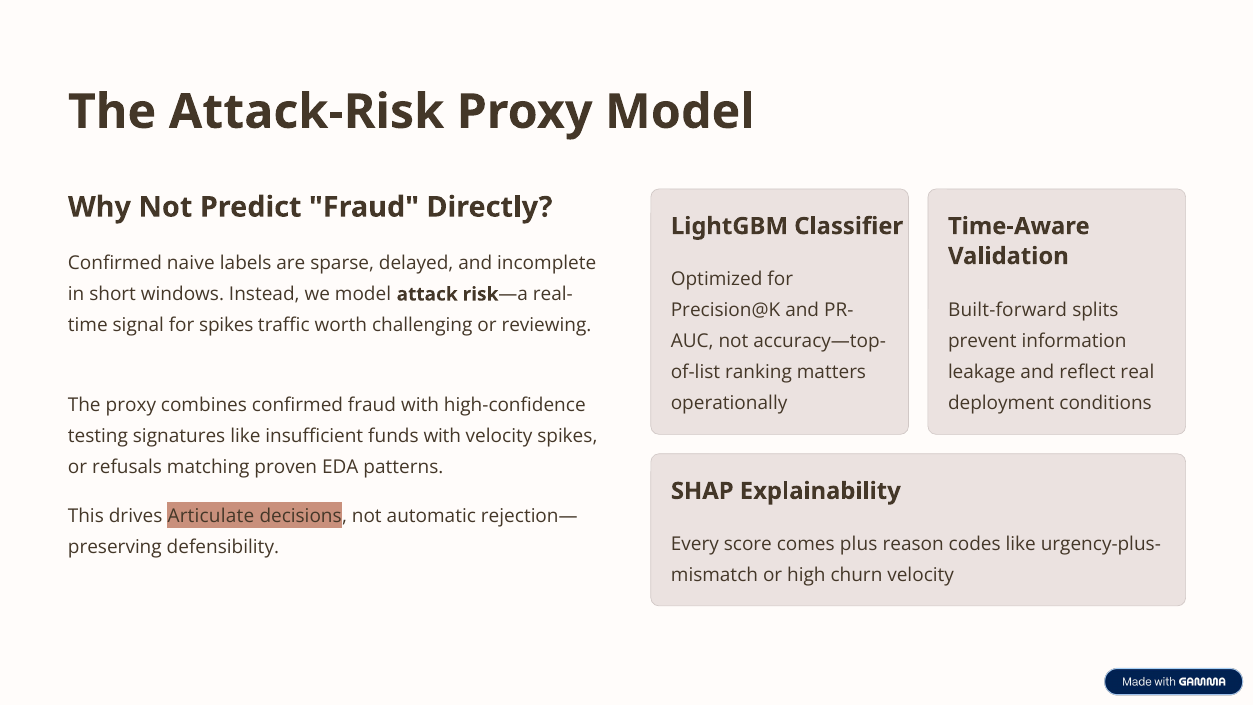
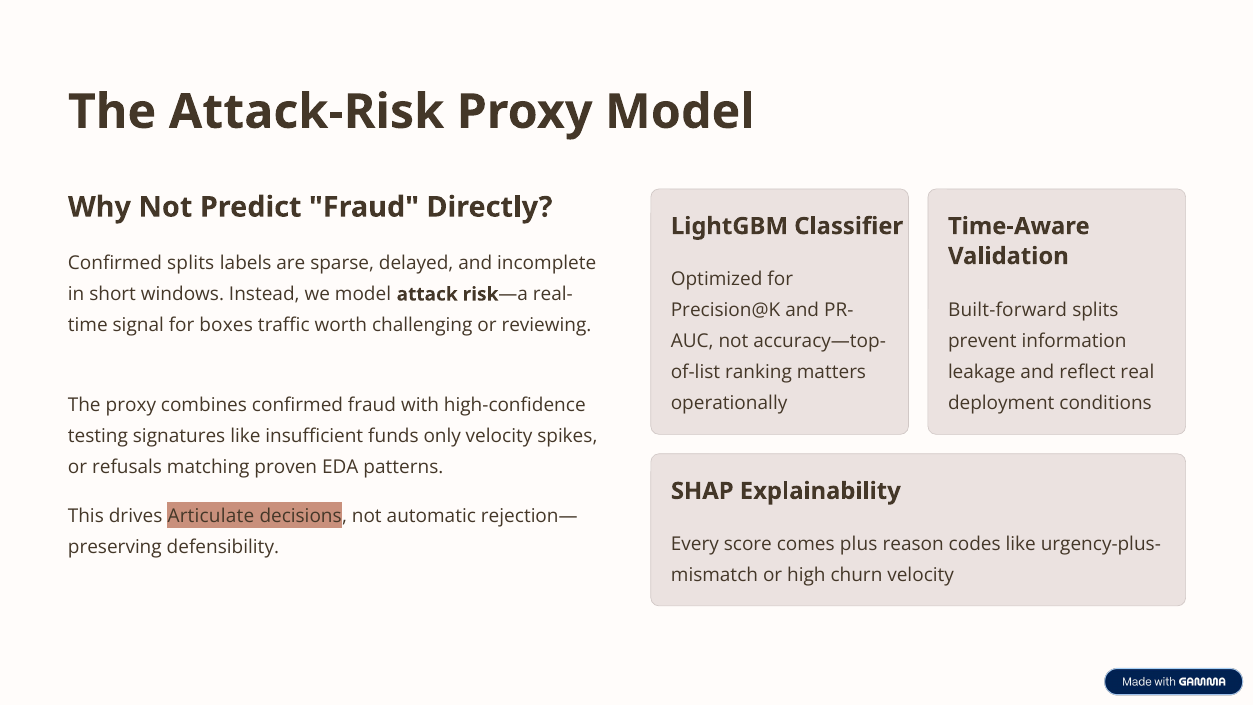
Confirmed naive: naive -> splits (191, 263)
for spikes: spikes -> boxes (226, 325)
funds with: with -> only (442, 436)
